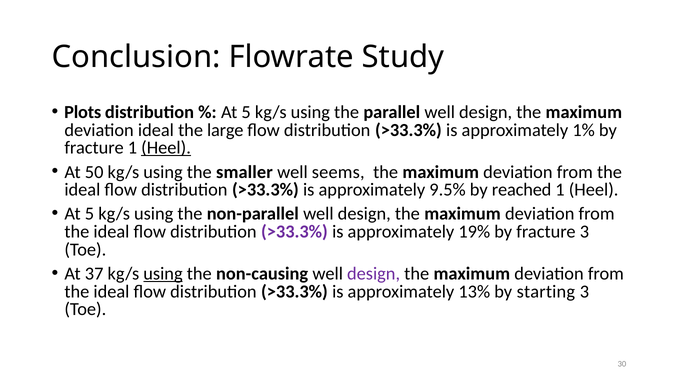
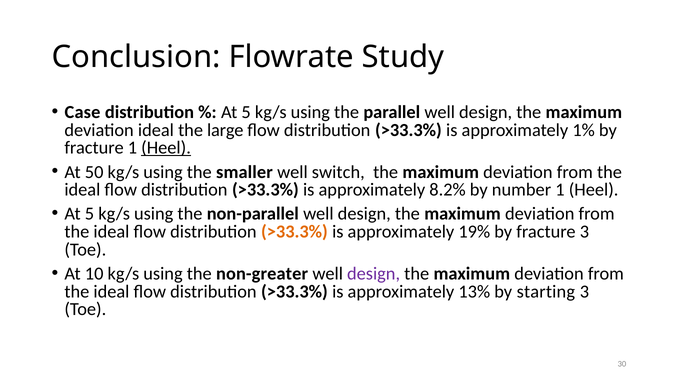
Plots: Plots -> Case (83, 112)
seems: seems -> switch (338, 172)
9.5%: 9.5% -> 8.2% (448, 190)
reached: reached -> number (522, 190)
>33.3% colour: purple -> orange (294, 232)
37: 37 -> 10 (94, 274)
using underline: present -> none (163, 274)
non-causing: non-causing -> non-greater (262, 274)
